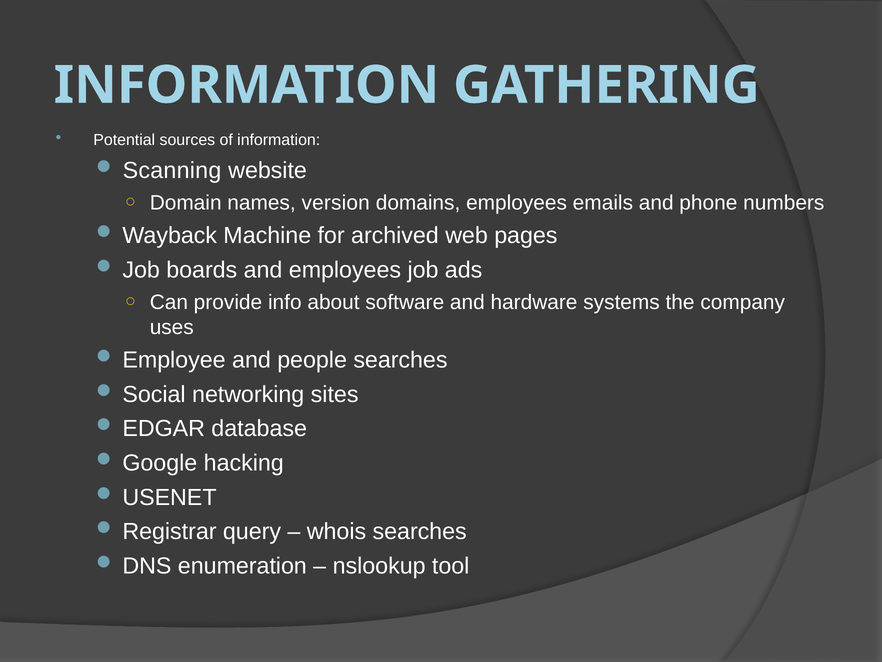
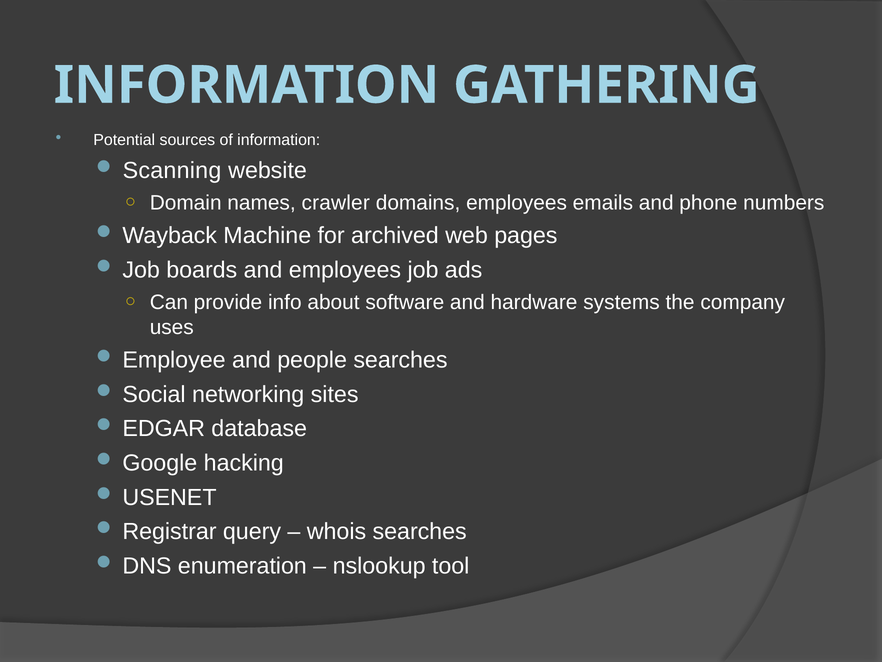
version: version -> crawler (336, 203)
